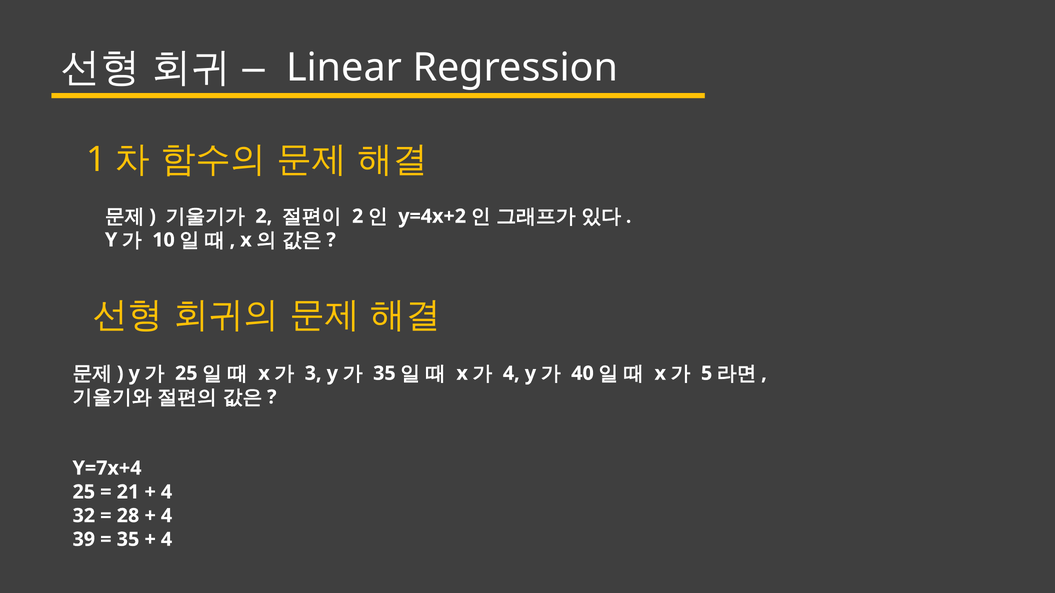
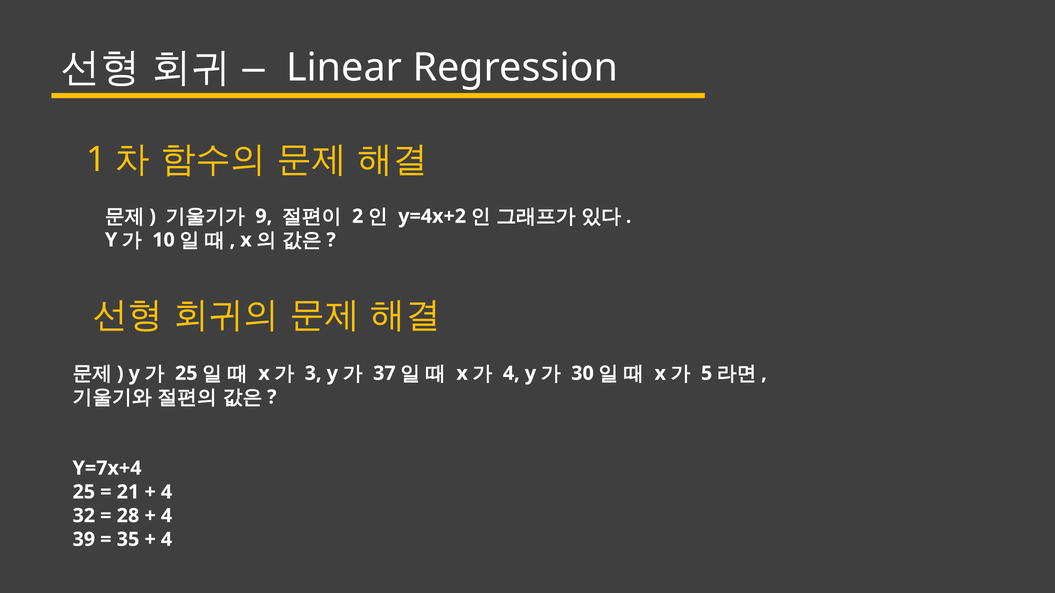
2: 2 -> 9 (264, 216)
35: 35 -> 37 (384, 374)
40: 40 -> 30 (583, 374)
